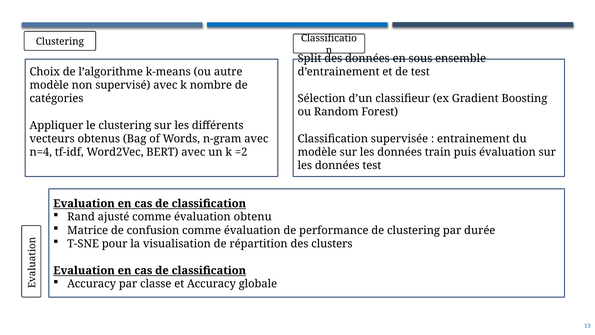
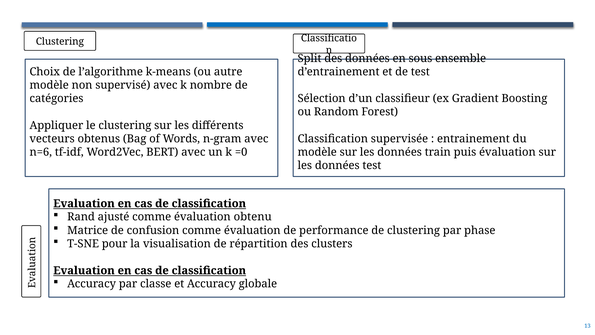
n=4: n=4 -> n=6 (41, 152)
=2: =2 -> =0 (241, 152)
durée: durée -> phase (480, 230)
